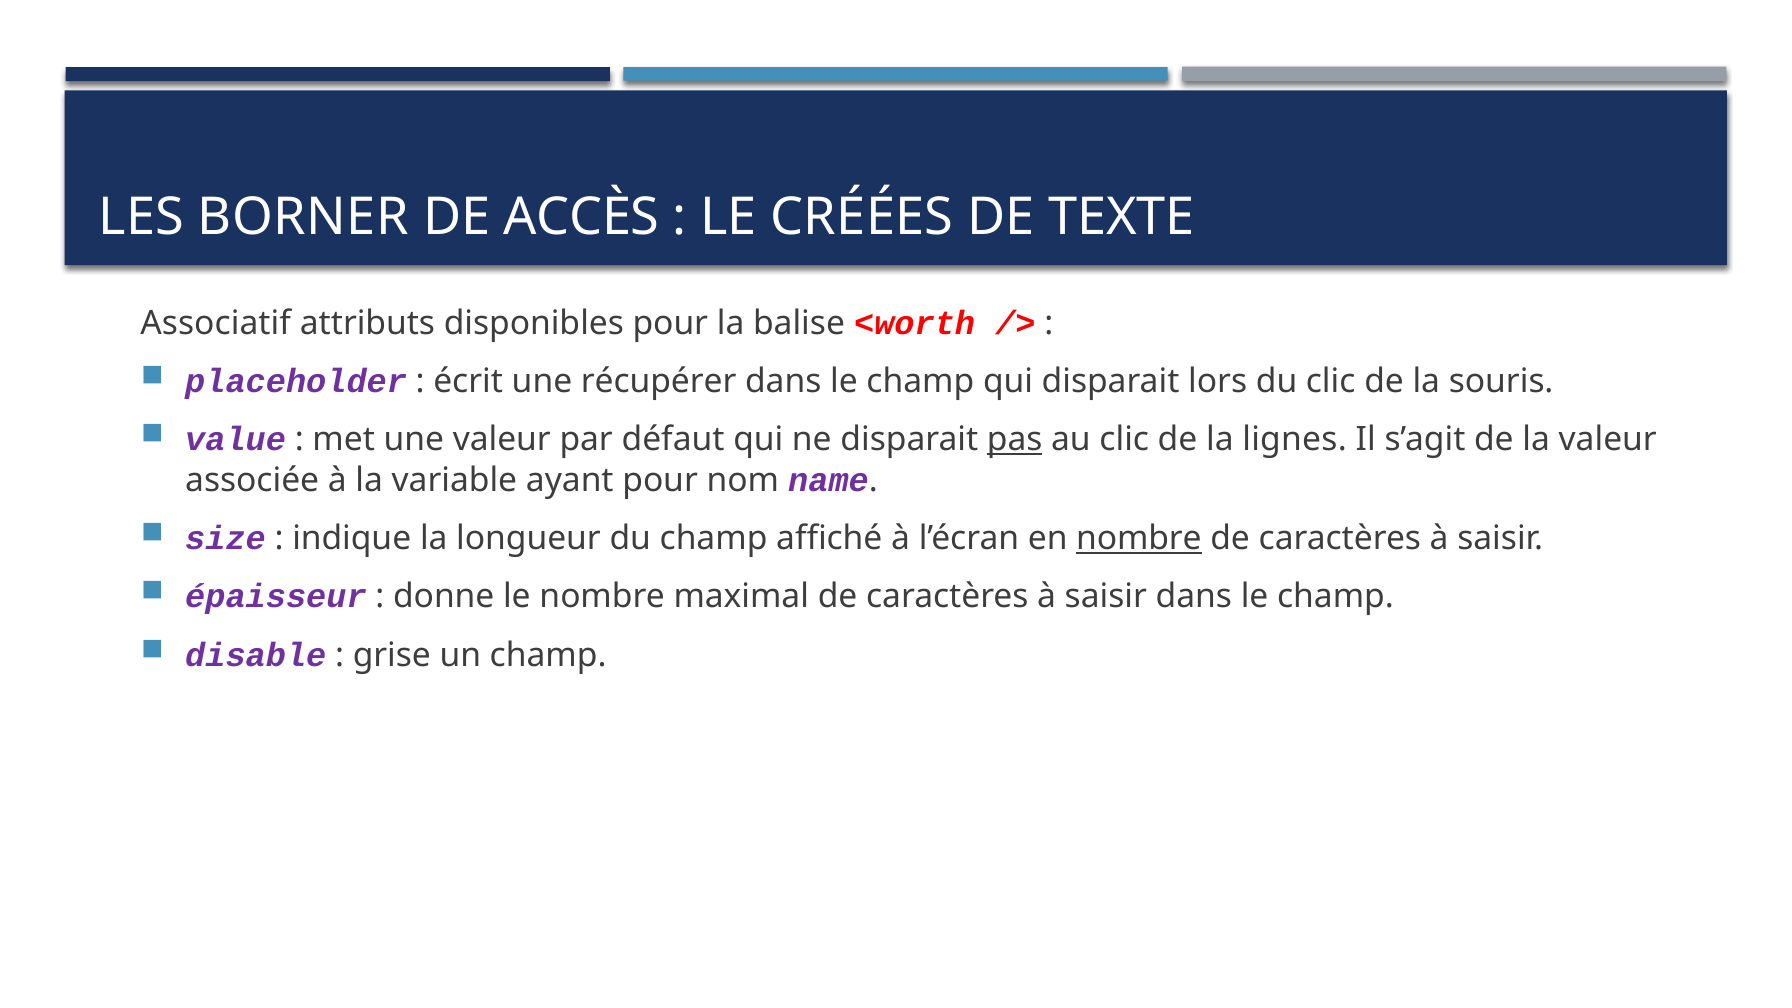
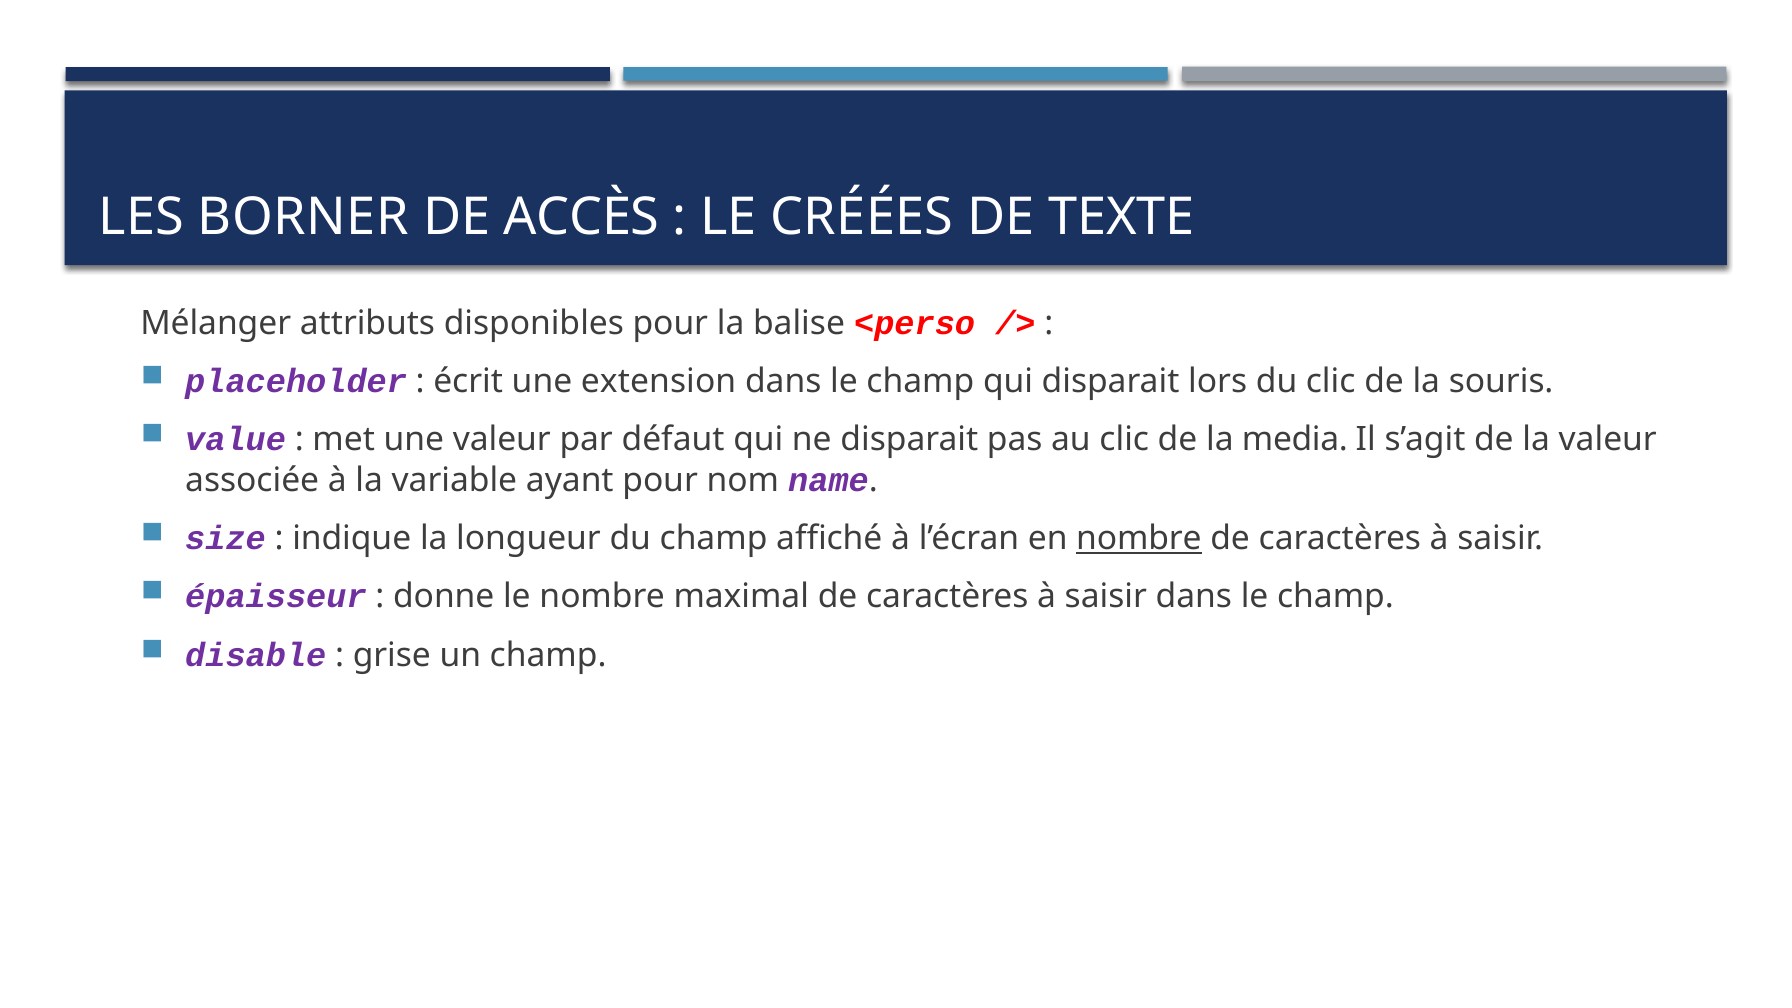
Associatif: Associatif -> Mélanger (216, 323)
<worth: <worth -> <perso (915, 323)
récupérer: récupérer -> extension (659, 382)
pas underline: present -> none (1015, 440)
lignes: lignes -> media (1295, 440)
